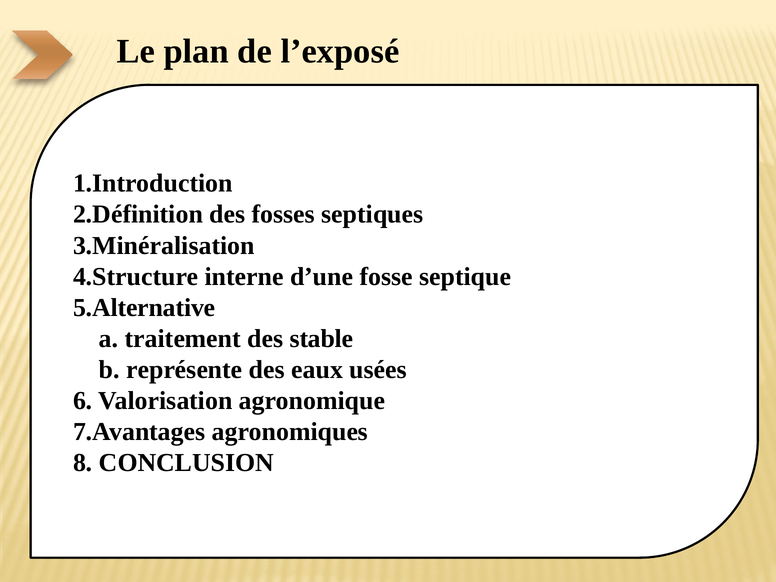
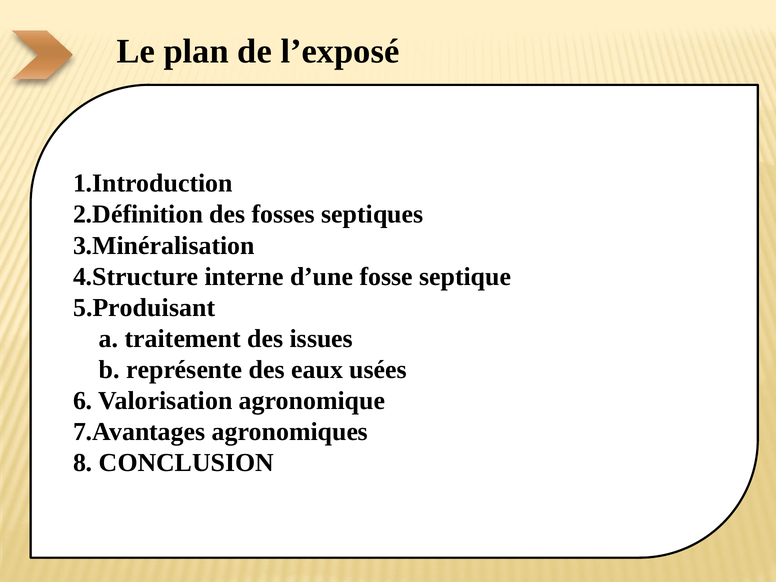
5.Alternative: 5.Alternative -> 5.Produisant (144, 308)
stable: stable -> issues (321, 339)
